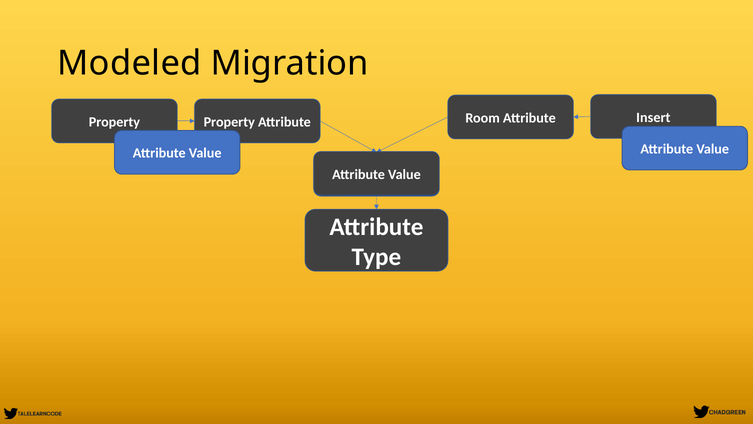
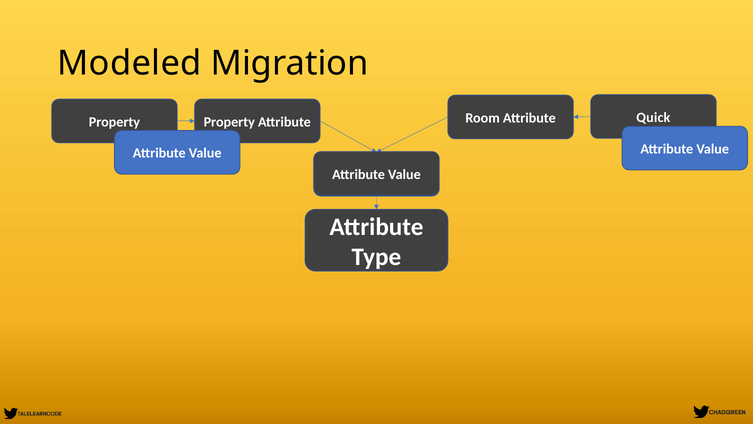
Insert: Insert -> Quick (653, 117)
